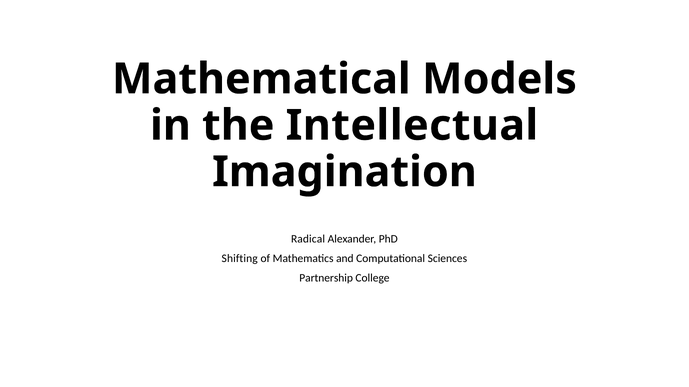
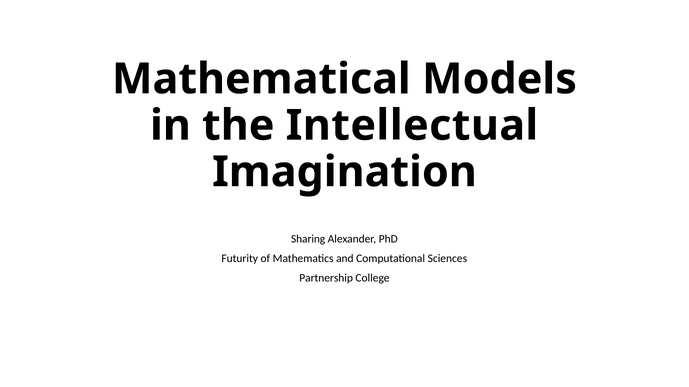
Radical: Radical -> Sharing (308, 239)
Shifting: Shifting -> Futurity (240, 259)
